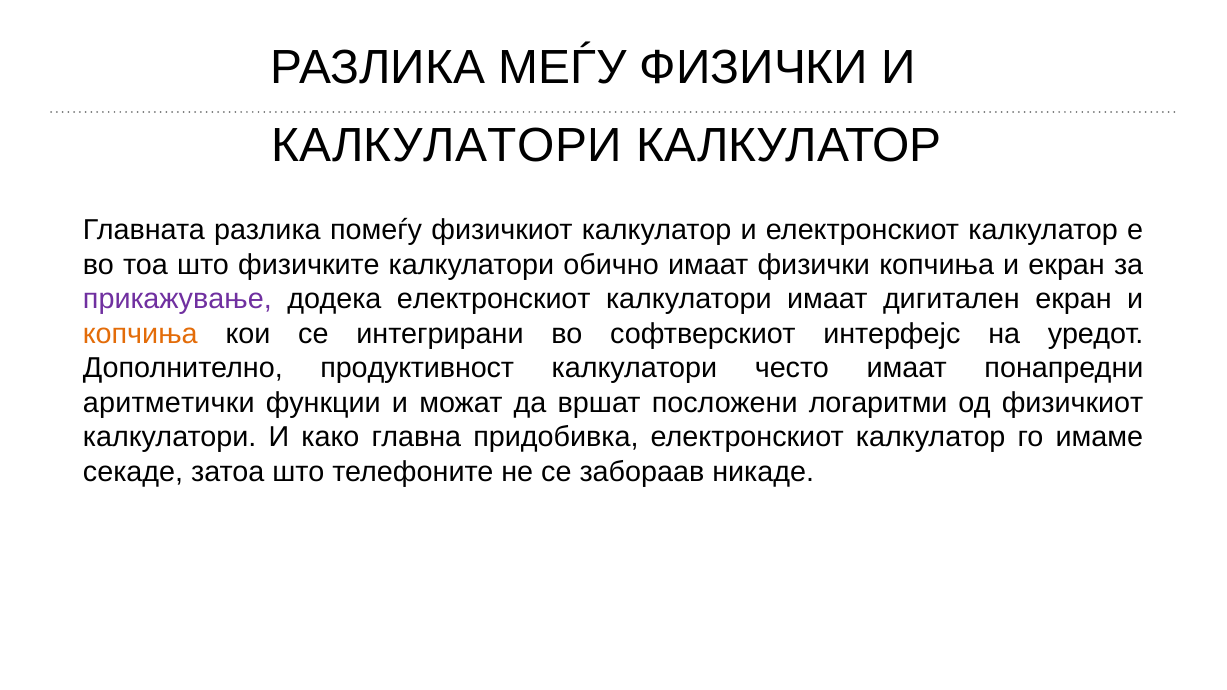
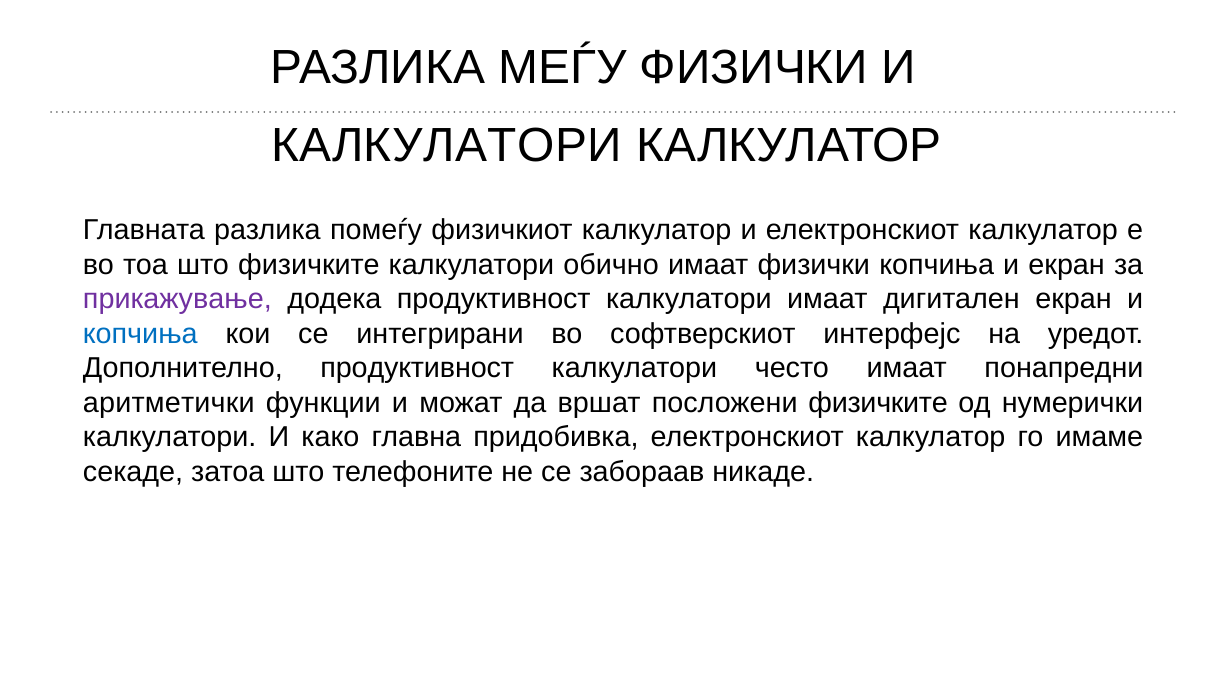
додека електронскиот: електронскиот -> продуктивност (494, 299)
копчиња colour: orange -> blue (140, 334)
посложени логаритми: логаритми -> физичките (878, 403)
од физичкиот: физичкиот -> нумерички (1073, 403)
